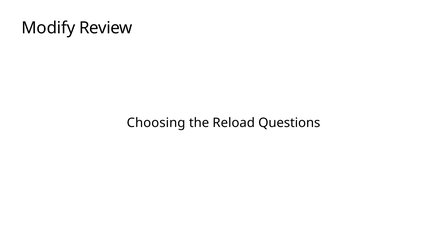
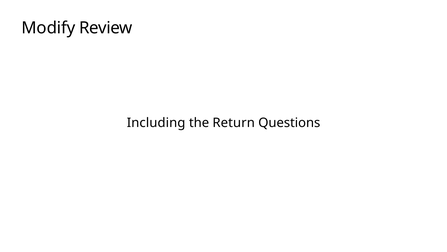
Choosing: Choosing -> Including (156, 123)
Reload: Reload -> Return (234, 123)
